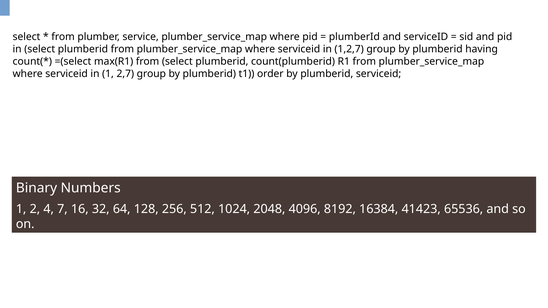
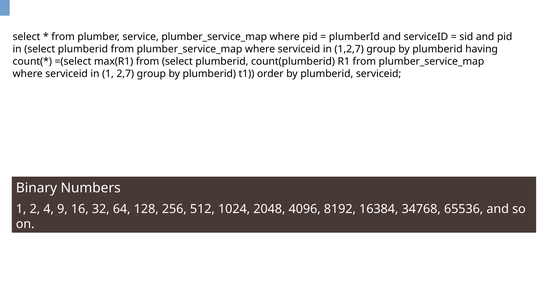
7: 7 -> 9 (62, 209)
41423: 41423 -> 34768 (421, 209)
